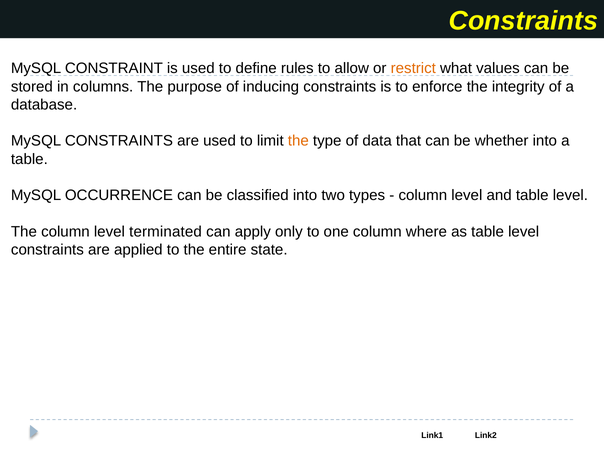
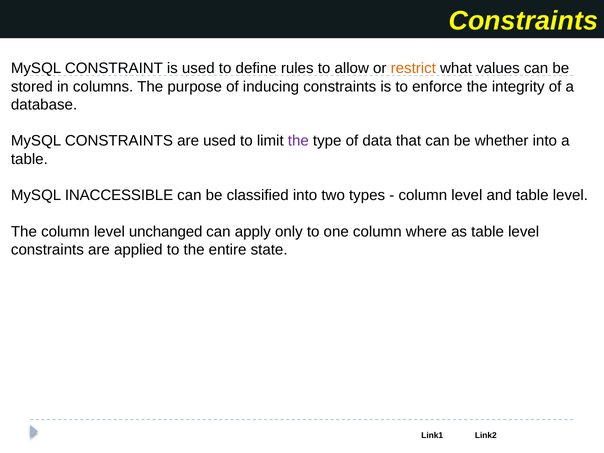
the colour: orange -> purple (298, 141)
OCCURRENCE: OCCURRENCE -> INACCESSIBLE (119, 195)
terminated: terminated -> unchanged (166, 232)
